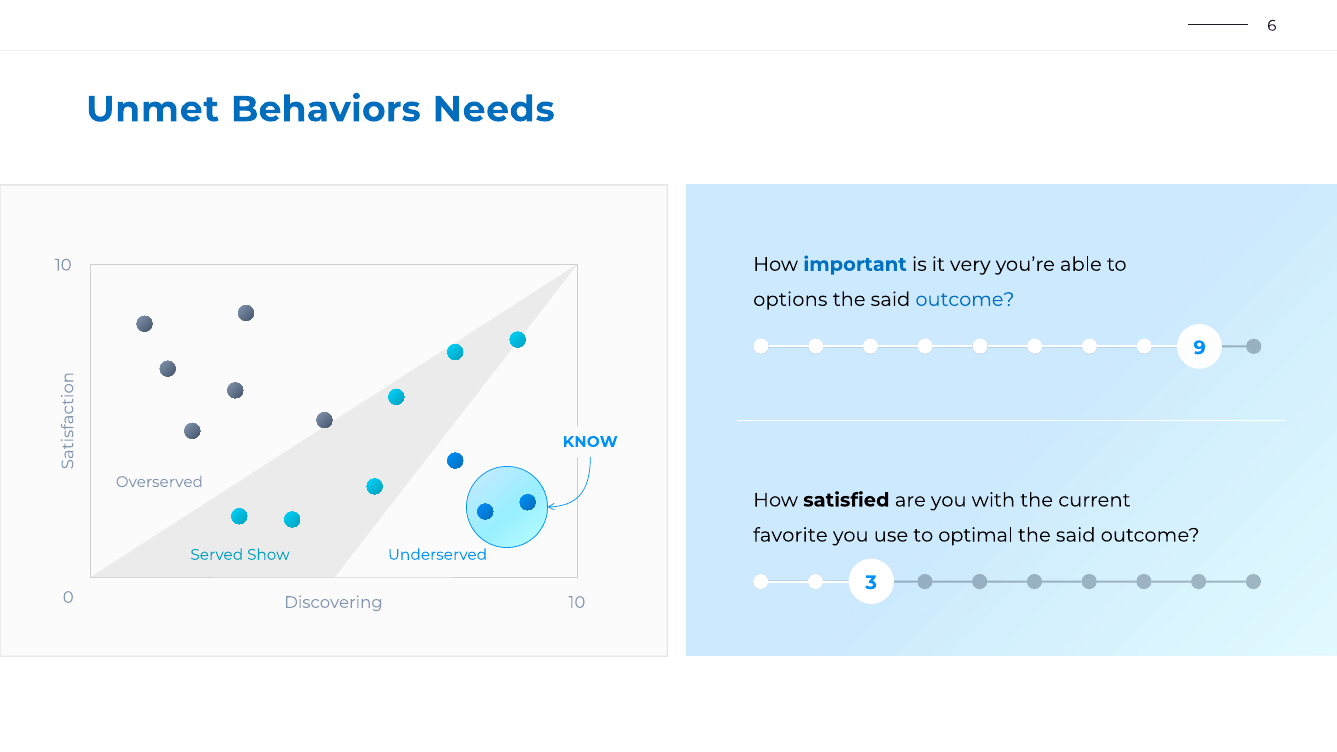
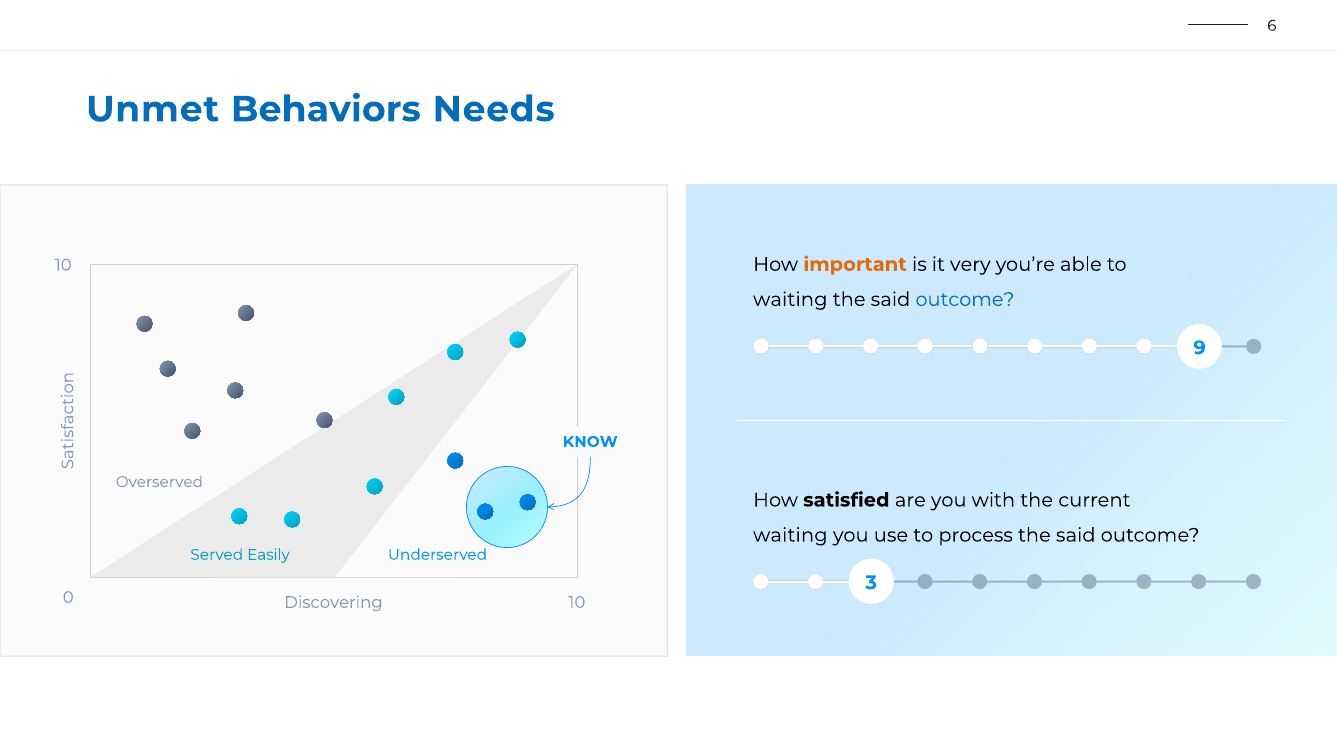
important colour: blue -> orange (855, 264)
options: options -> waiting (790, 300)
favorite: favorite -> waiting (790, 535)
optimal: optimal -> process (976, 535)
Show: Show -> Easily (268, 555)
